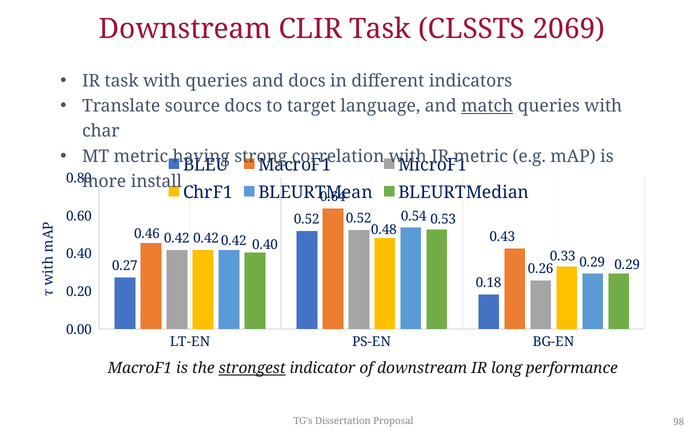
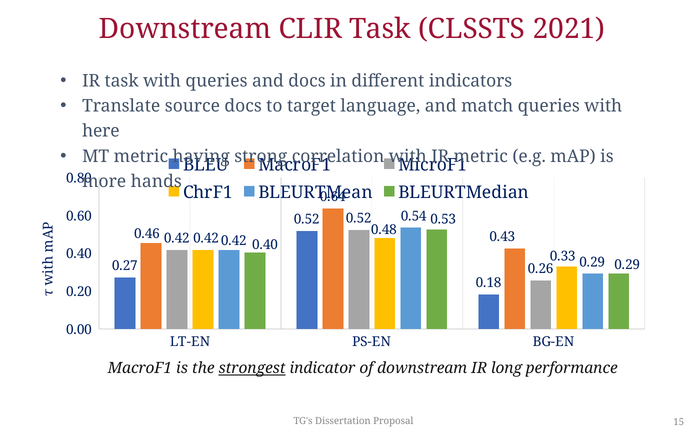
2069: 2069 -> 2021 (569, 29)
match underline: present -> none (487, 106)
char: char -> here (101, 131)
install: install -> hands (156, 181)
98: 98 -> 15 (679, 422)
